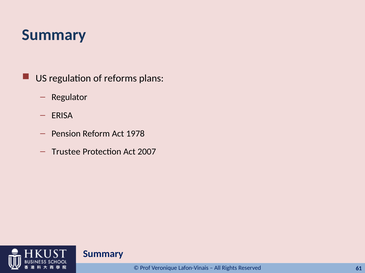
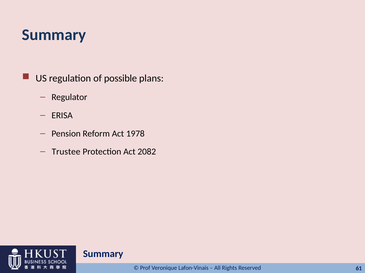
reforms: reforms -> possible (120, 79)
2007: 2007 -> 2082 (147, 152)
